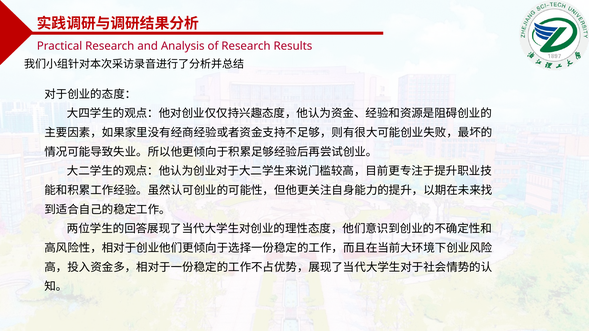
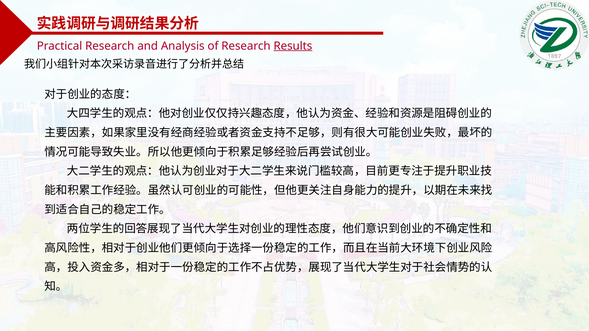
Results underline: none -> present (293, 46)
